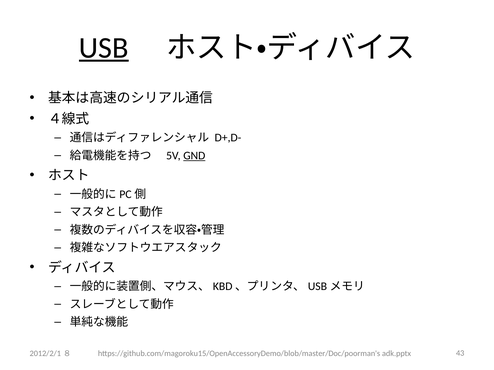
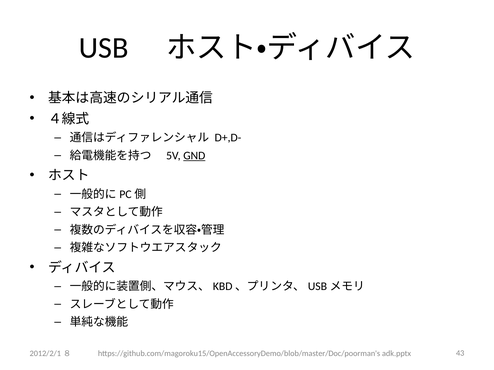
USB underline: present -> none (104, 48)
